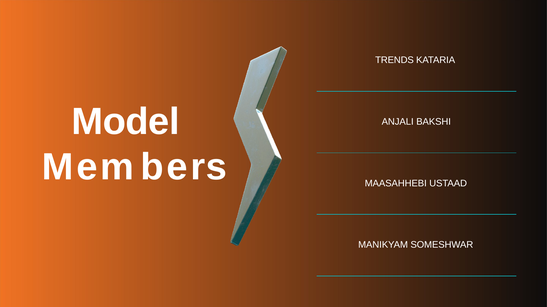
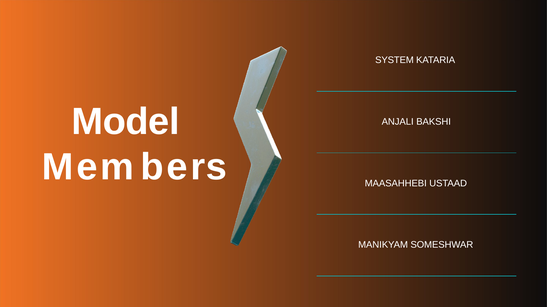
TRENDS: TRENDS -> SYSTEM (394, 60)
